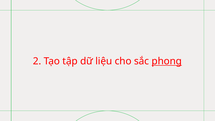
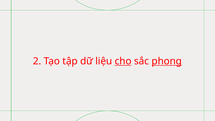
cho underline: none -> present (123, 61)
